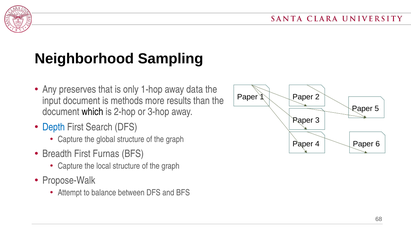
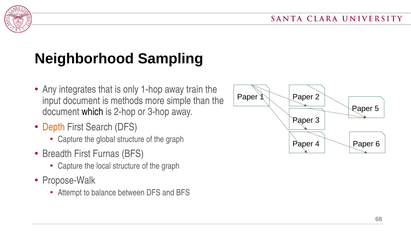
preserves: preserves -> integrates (78, 90)
data: data -> train (195, 90)
results: results -> simple (179, 101)
Depth colour: blue -> orange (54, 127)
